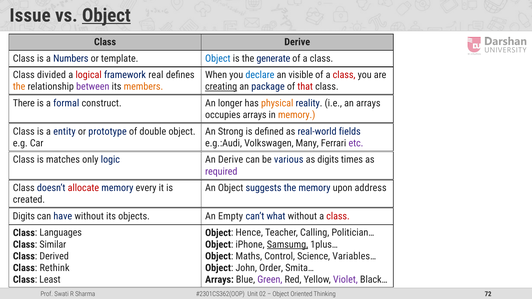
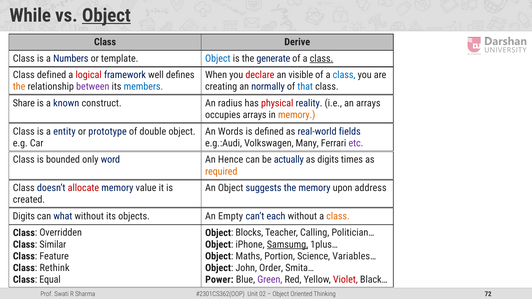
Issue: Issue -> While (30, 15)
class underline: none -> present (321, 58)
Class divided: divided -> defined (52, 75)
real: real -> well (156, 75)
declare colour: blue -> red (260, 75)
class colour: red -> blue (344, 75)
members colour: orange -> blue (143, 87)
creating underline: present -> none (221, 87)
package: package -> normally (268, 87)
that colour: red -> blue (305, 87)
There: There -> Share (24, 103)
formal: formal -> known (66, 103)
longer: longer -> radius (230, 103)
physical colour: orange -> red (277, 103)
Strong: Strong -> Words (231, 132)
matches: matches -> bounded (63, 160)
logic: logic -> word (110, 160)
An Derive: Derive -> Hence (231, 160)
various: various -> actually (289, 160)
required colour: purple -> orange (221, 172)
every: every -> value (146, 188)
have: have -> what (63, 216)
what: what -> each (276, 216)
class colour: red -> orange (338, 216)
Languages: Languages -> Overridden (61, 233)
Hence: Hence -> Blocks (249, 233)
Derived: Derived -> Feature (54, 256)
Control: Control -> Portion (280, 256)
Least: Least -> Equal (50, 280)
Arrays: Arrays -> Power (219, 280)
Violet colour: purple -> red (345, 280)
